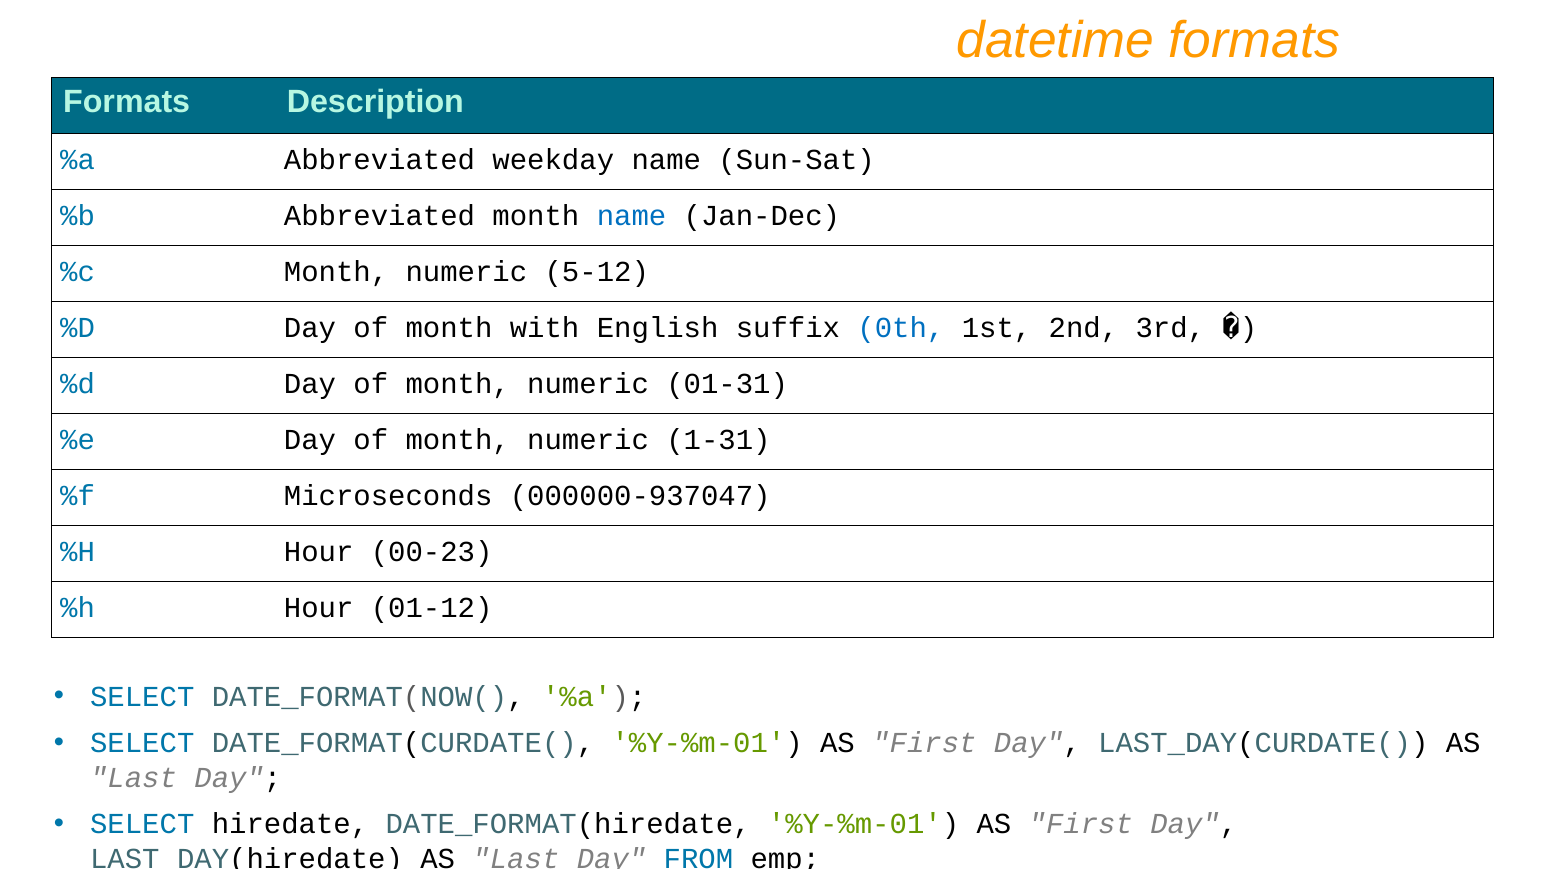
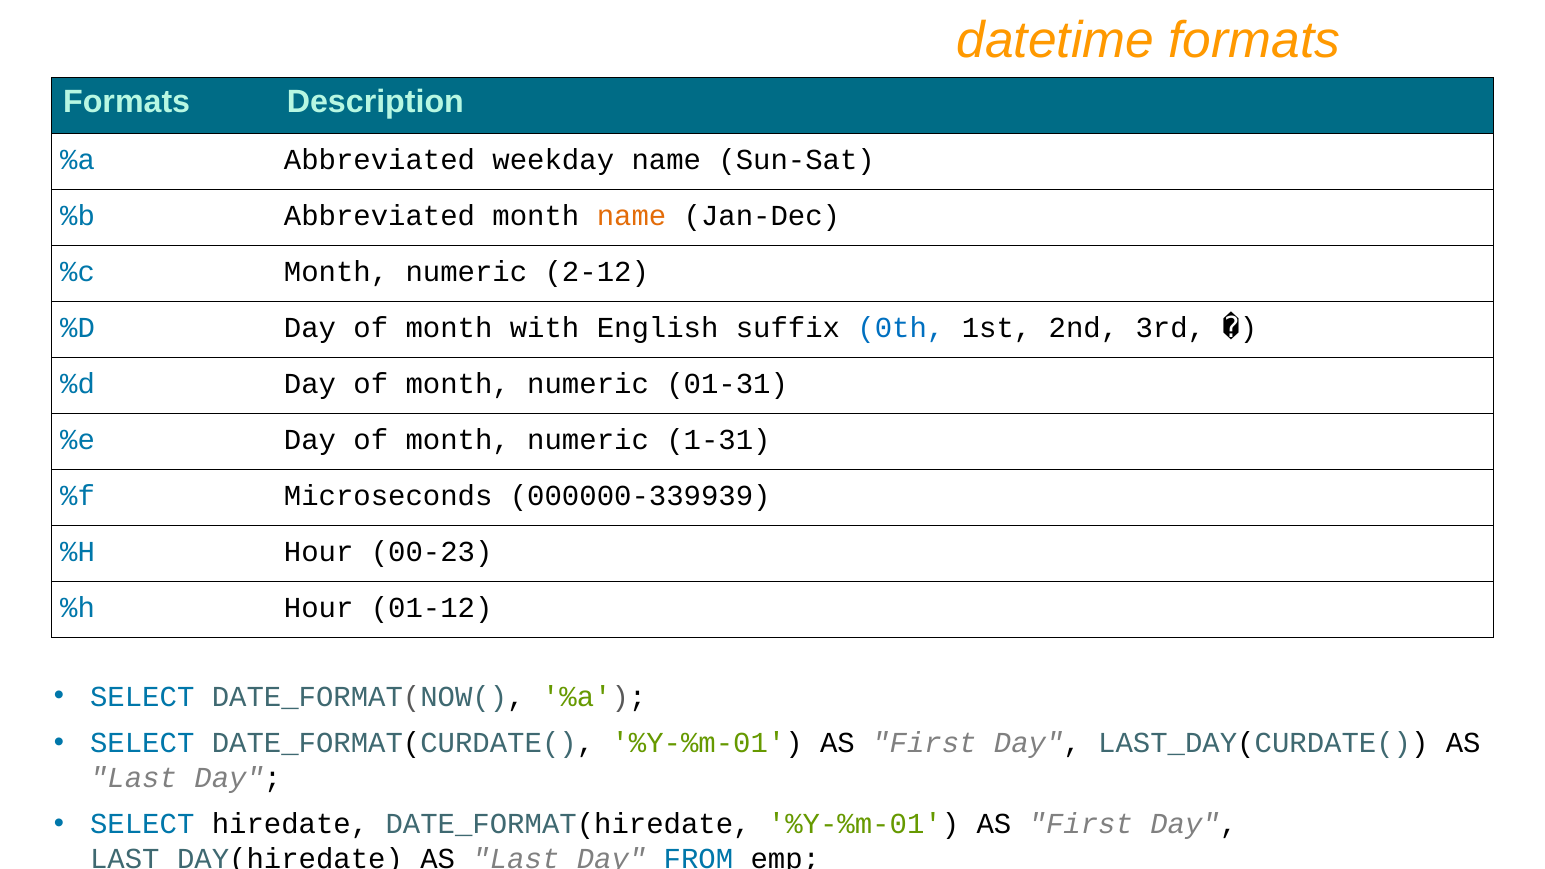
name colour: blue -> orange (632, 216)
5-12: 5-12 -> 2-12 (597, 272)
000000-937047: 000000-937047 -> 000000-339939 (640, 496)
